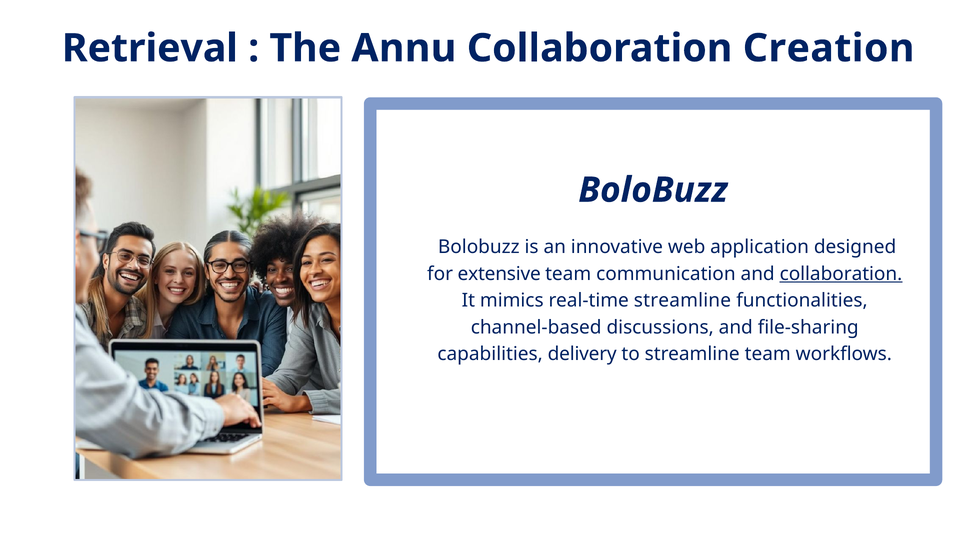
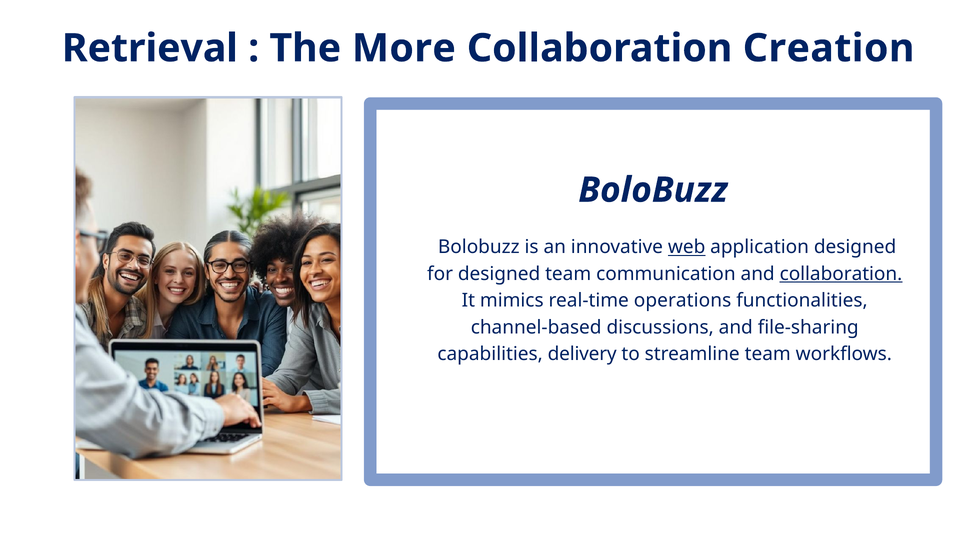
Annu: Annu -> More (404, 48)
web underline: none -> present (687, 247)
for extensive: extensive -> designed (499, 274)
real-time streamline: streamline -> operations (683, 300)
